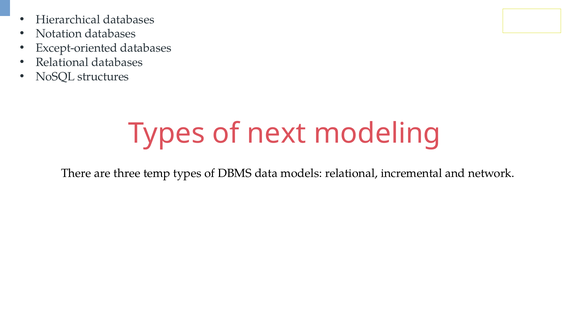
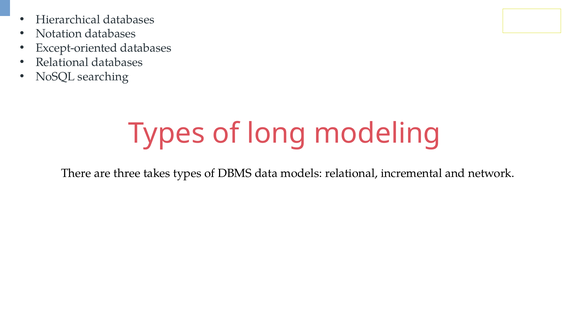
structures: structures -> searching (103, 76)
next: next -> long (277, 133)
temp: temp -> takes (157, 173)
